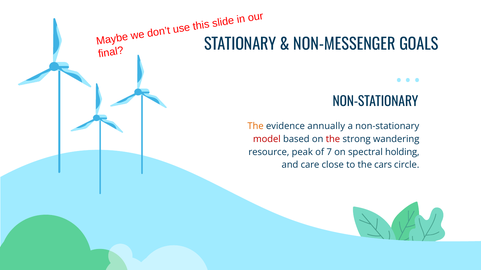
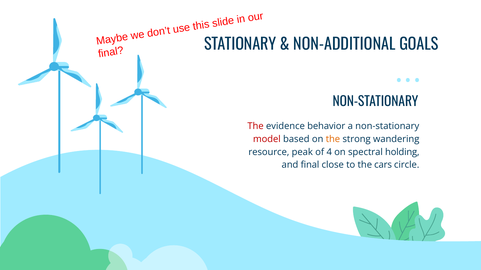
NON-MESSENGER: NON-MESSENGER -> NON-ADDITIONAL (344, 45)
The colour: orange -> red (256, 126)
annually: annually -> behavior (326, 126)
the colour: red -> orange (333, 139)
7: 7 -> 4 (329, 152)
and care: care -> final (310, 165)
